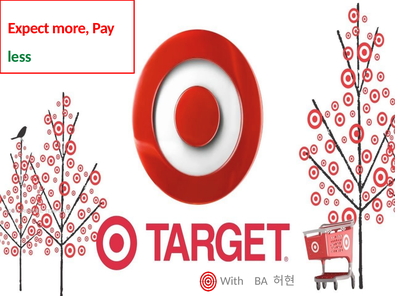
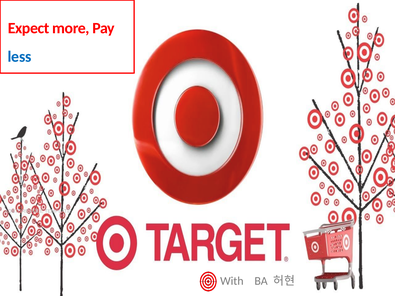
less colour: green -> blue (19, 57)
